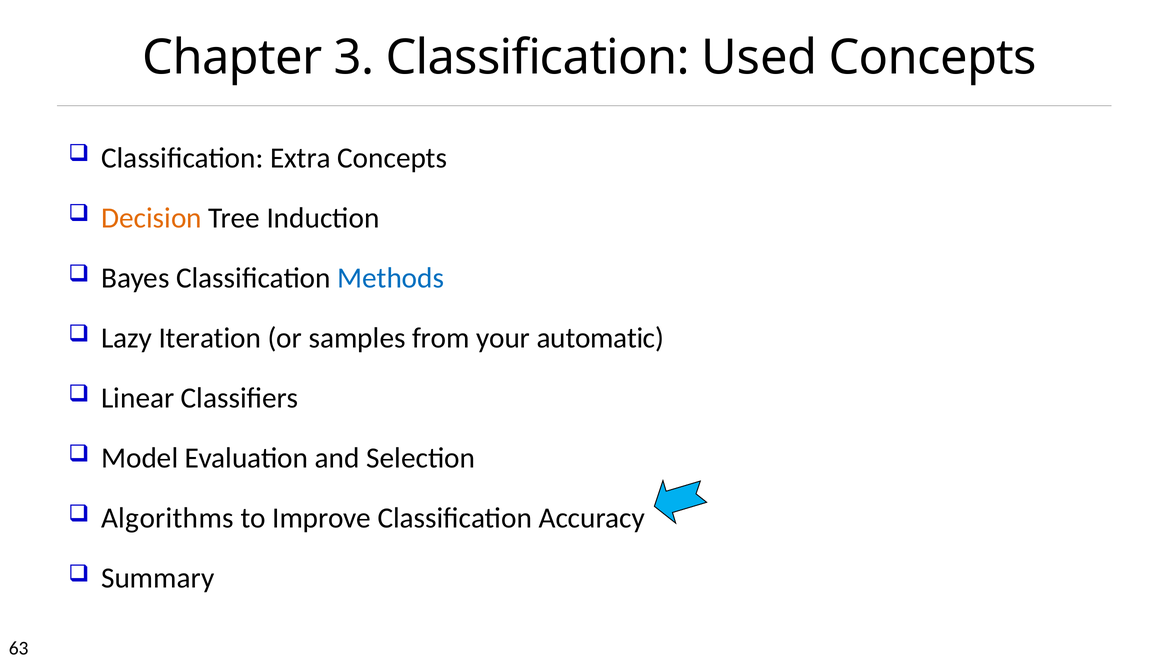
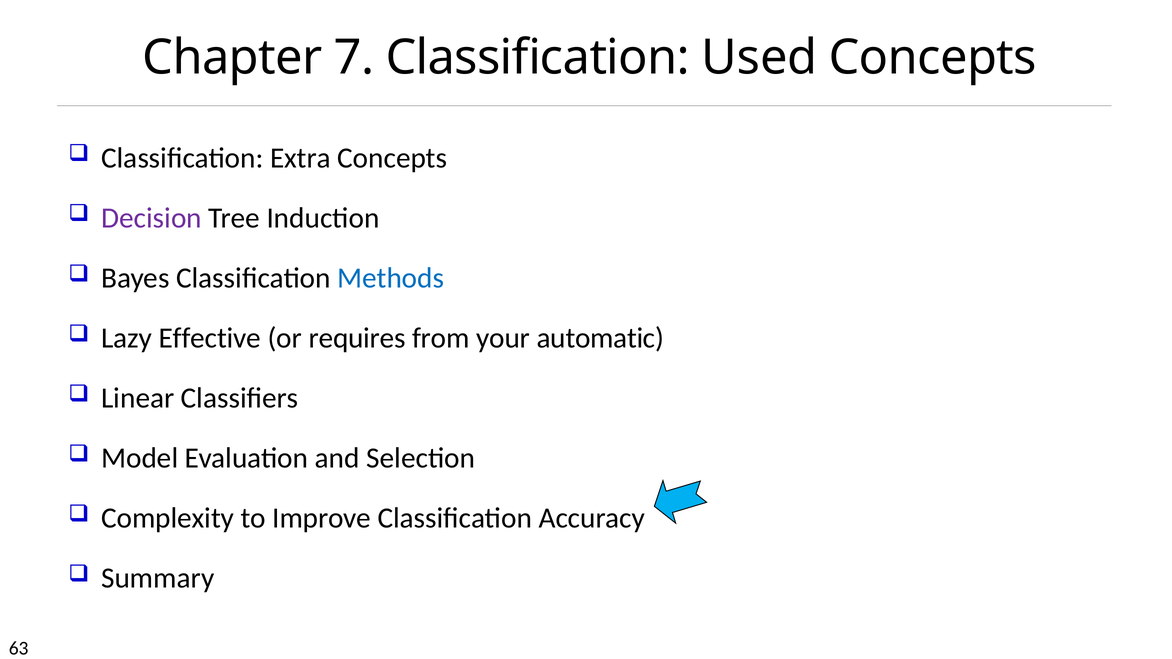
3: 3 -> 7 (354, 58)
Decision colour: orange -> purple (152, 218)
Iteration: Iteration -> Effective (210, 338)
samples: samples -> requires (357, 338)
Algorithms: Algorithms -> Complexity (168, 518)
